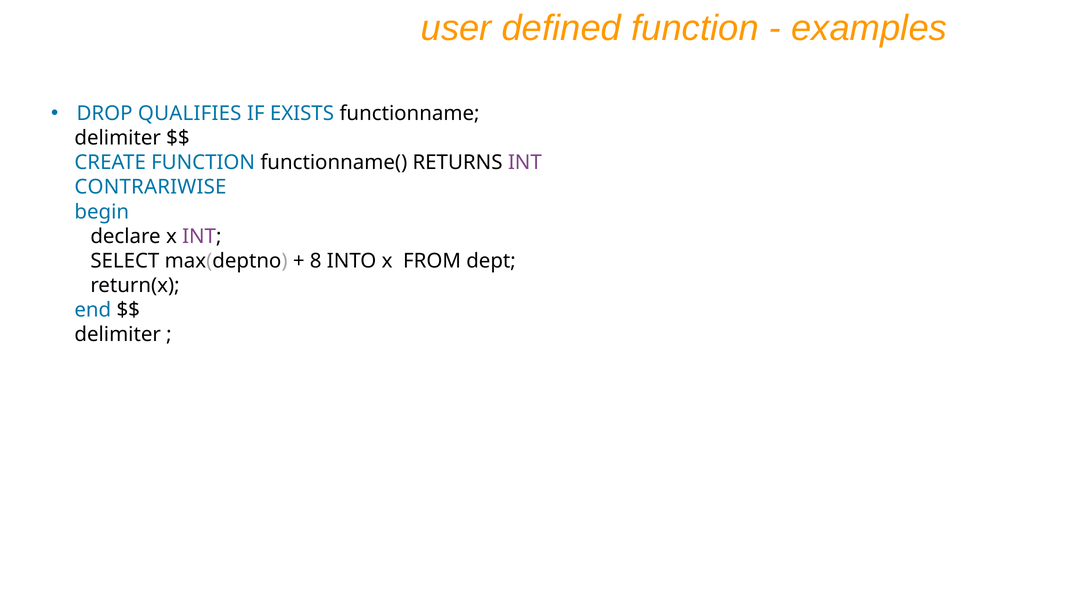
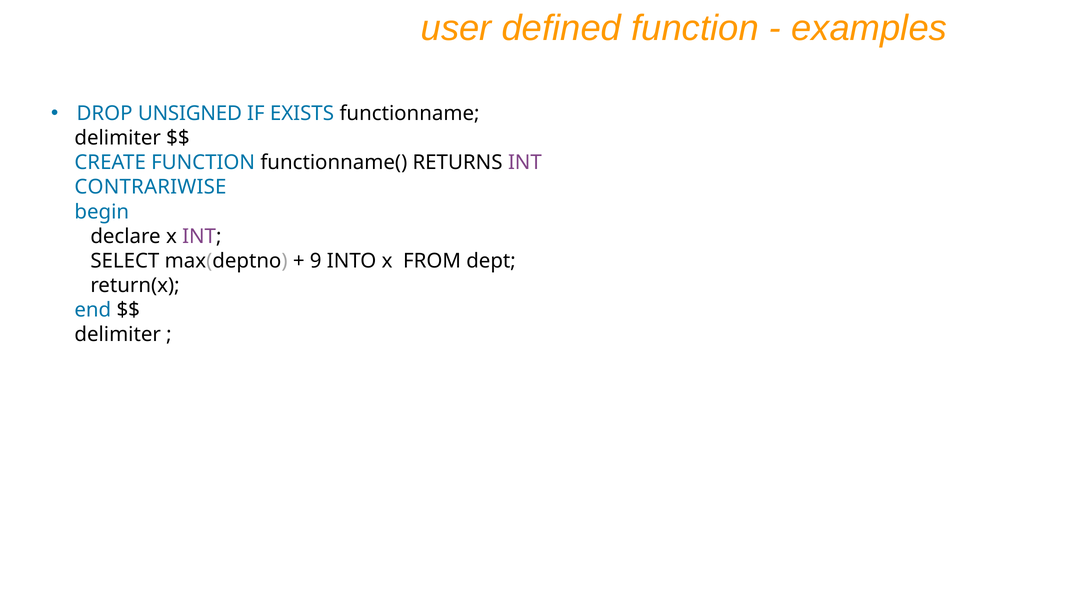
QUALIFIES: QUALIFIES -> UNSIGNED (190, 114)
8: 8 -> 9 (316, 261)
